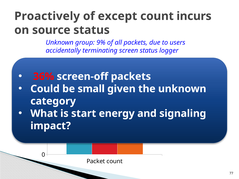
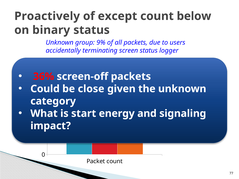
incurs: incurs -> below (194, 16)
source: source -> binary (51, 30)
small: small -> close (91, 89)
